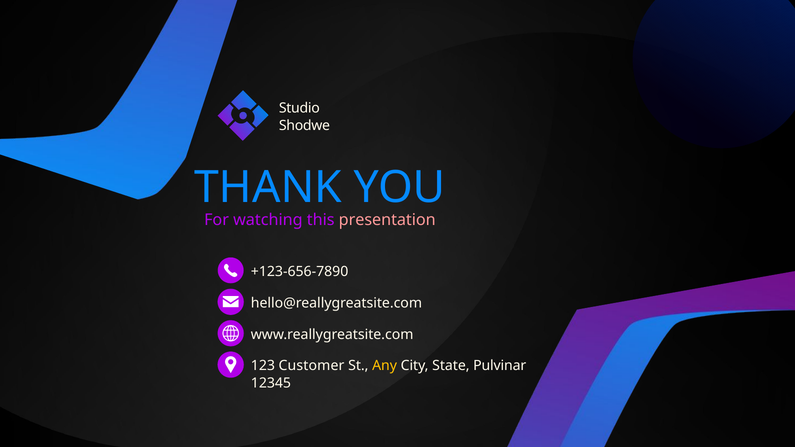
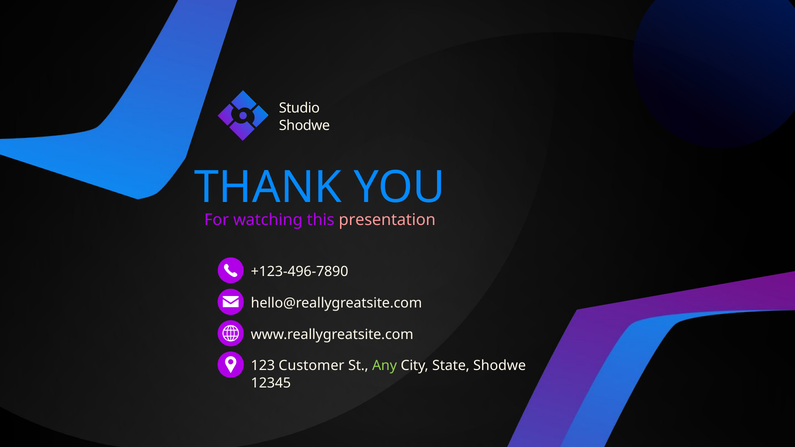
+123-656-7890: +123-656-7890 -> +123-496-7890 (300, 272)
Any colour: yellow -> light green (385, 366)
State Pulvinar: Pulvinar -> Shodwe (500, 366)
